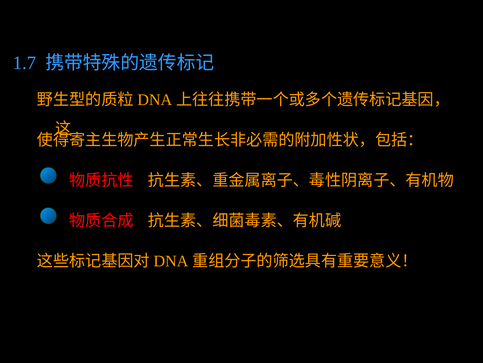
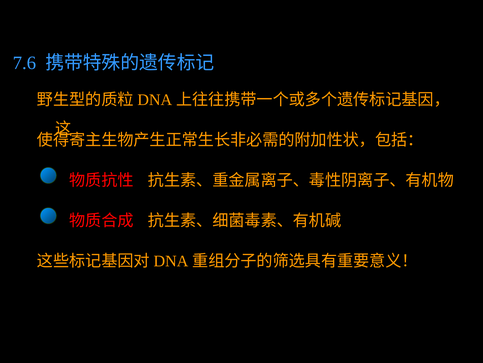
1.7: 1.7 -> 7.6 (25, 63)
